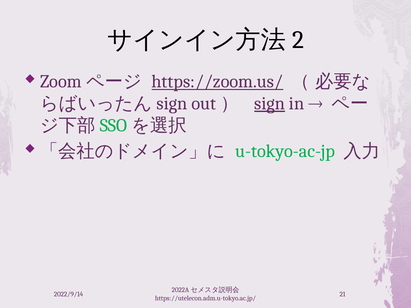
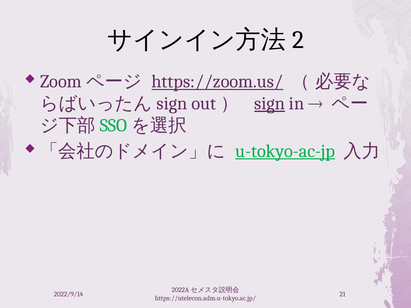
u-tokyo-ac-jp underline: none -> present (285, 151)
